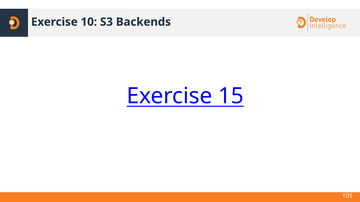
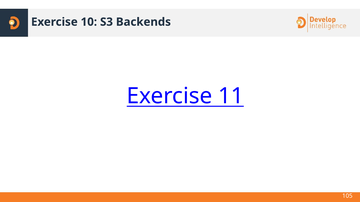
15: 15 -> 11 (231, 96)
